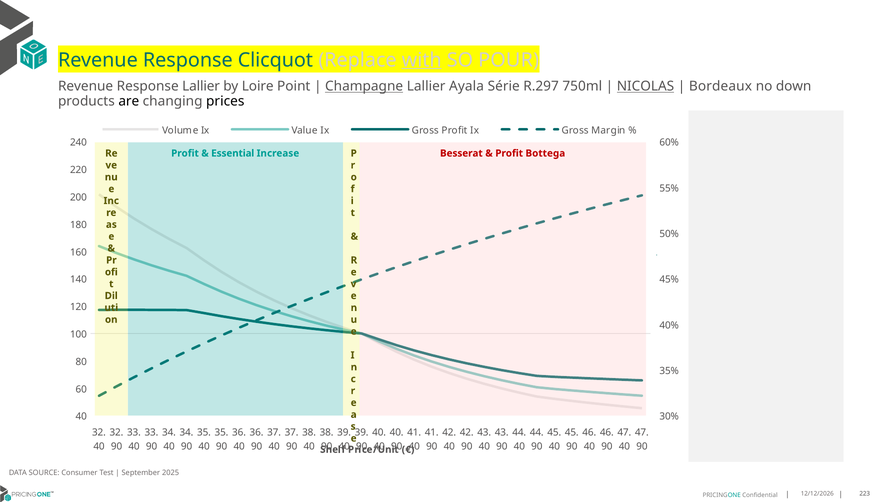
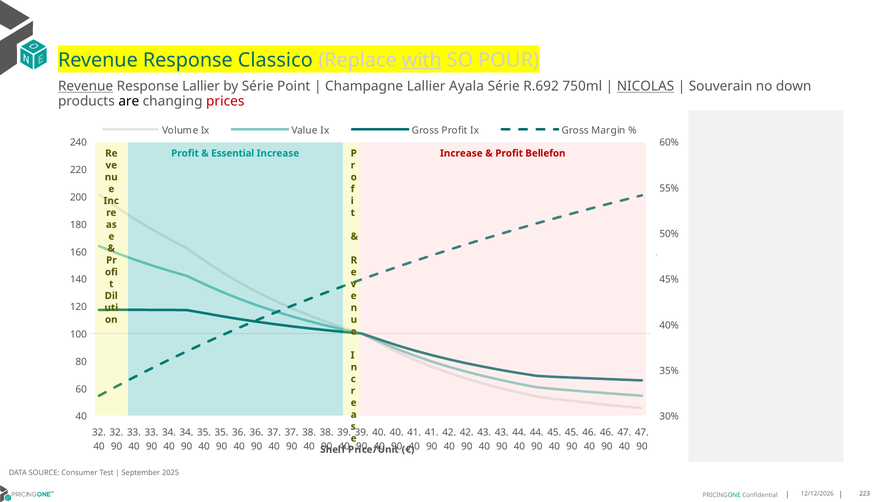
Clicquot: Clicquot -> Classico (275, 60)
Revenue underline: none -> present (86, 86)
by Loire: Loire -> Série (258, 86)
Champagne underline: present -> none (364, 86)
R.297: R.297 -> R.692 (541, 86)
Bordeaux: Bordeaux -> Souverain (721, 86)
prices colour: black -> red (225, 101)
Besserat: Besserat -> Increase (461, 153)
Bottega: Bottega -> Bellefon (545, 153)
